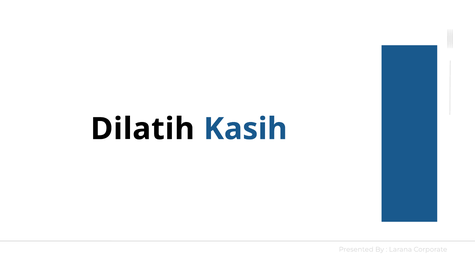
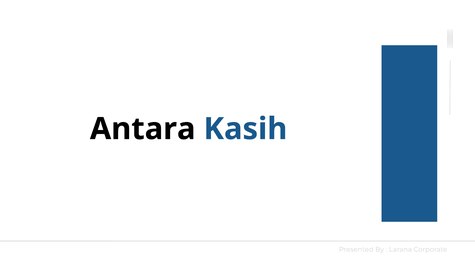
Dilatih: Dilatih -> Antara (143, 129)
